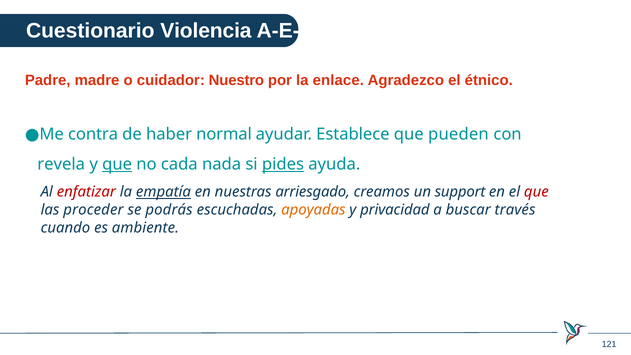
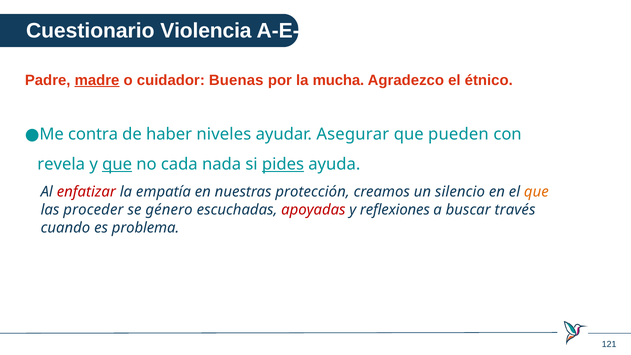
madre underline: none -> present (97, 80)
Nuestro: Nuestro -> Buenas (236, 80)
enlace: enlace -> mucha (338, 80)
normal: normal -> niveles (224, 134)
Establece: Establece -> Asegurar (353, 134)
empatía underline: present -> none (163, 192)
arriesgado: arriesgado -> protección (313, 192)
support: support -> silencio (460, 192)
que colour: red -> orange (536, 192)
podrás: podrás -> género (169, 210)
apoyadas colour: orange -> red (313, 210)
privacidad: privacidad -> reflexiones (395, 210)
ambiente: ambiente -> problema (146, 228)
